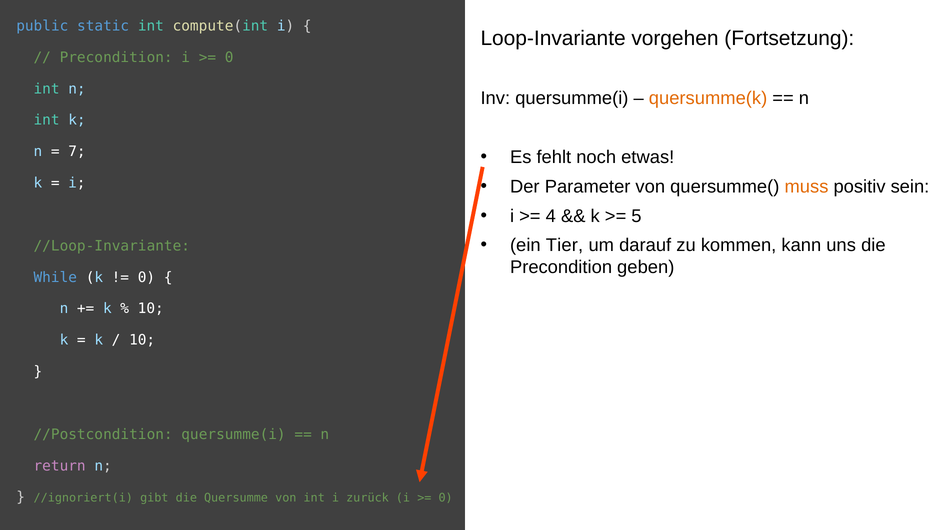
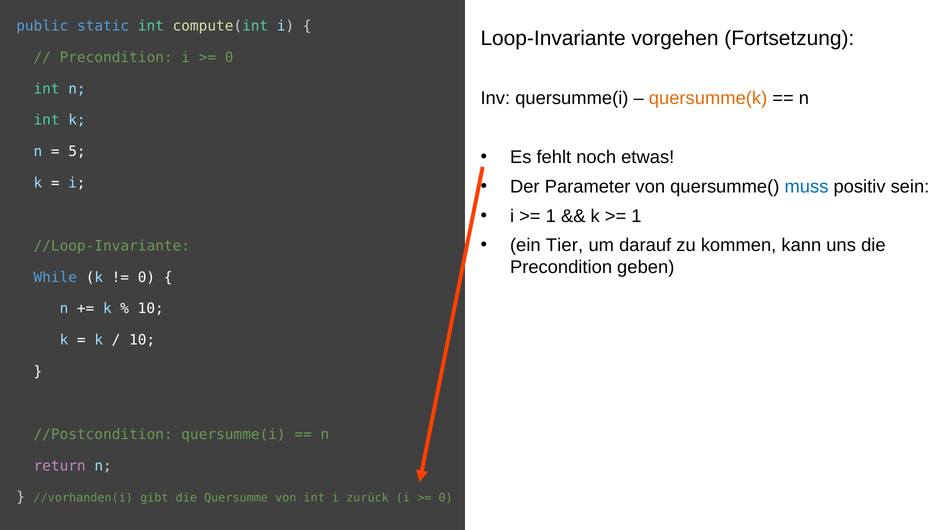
7: 7 -> 5 (77, 152)
muss colour: orange -> blue (806, 187)
4: 4 -> 1 (551, 216)
5: 5 -> 1 (636, 216)
//ignoriert(i: //ignoriert(i -> //vorhanden(i (83, 498)
